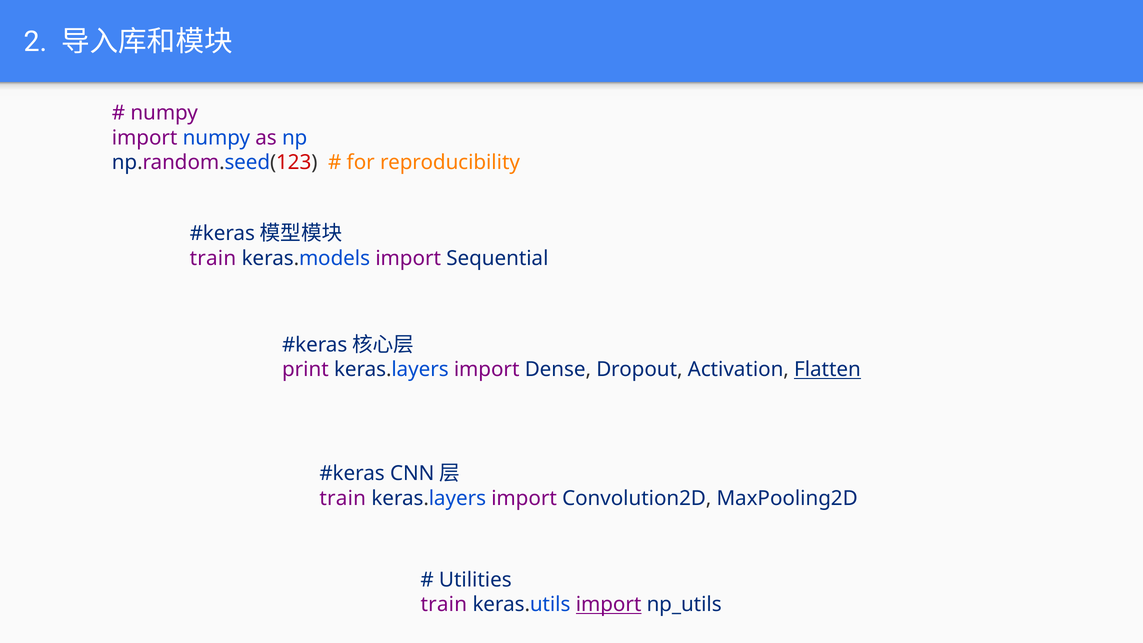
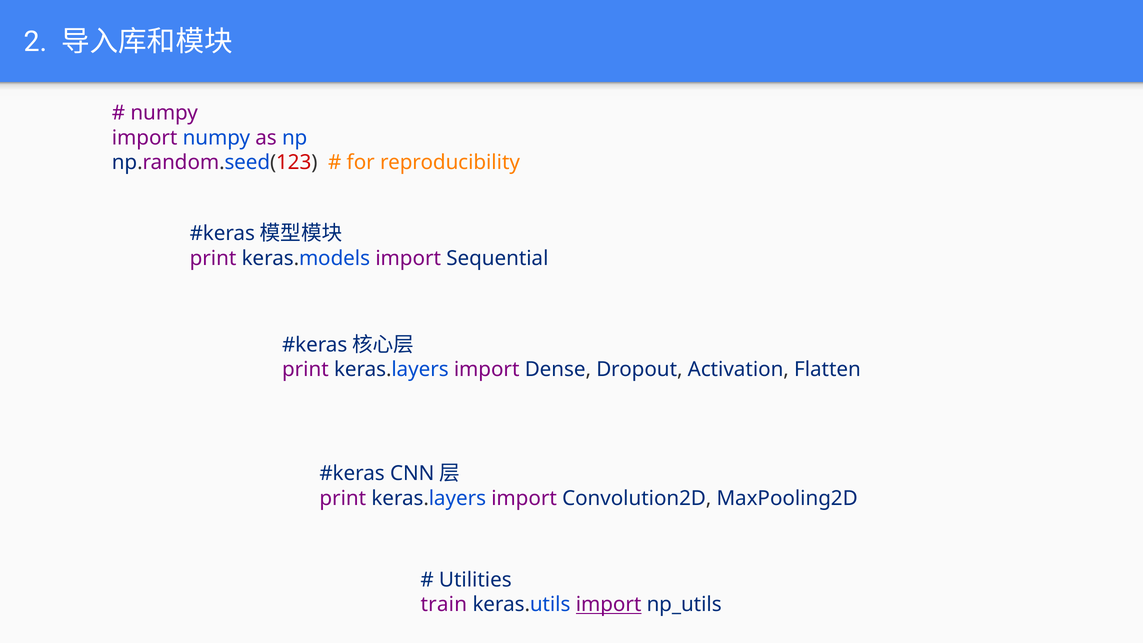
train: train -> print (213, 258)
Flatten underline: present -> none (827, 370)
train: train -> print (343, 498)
